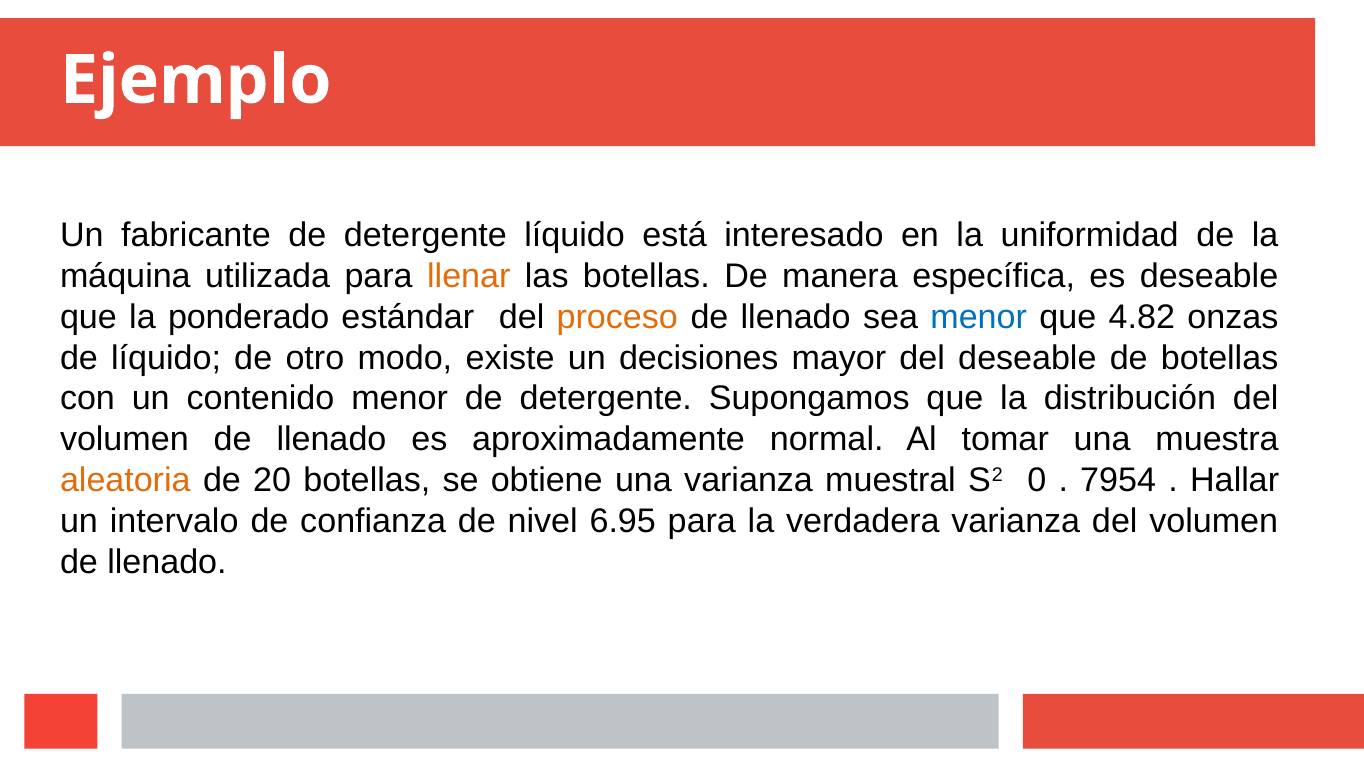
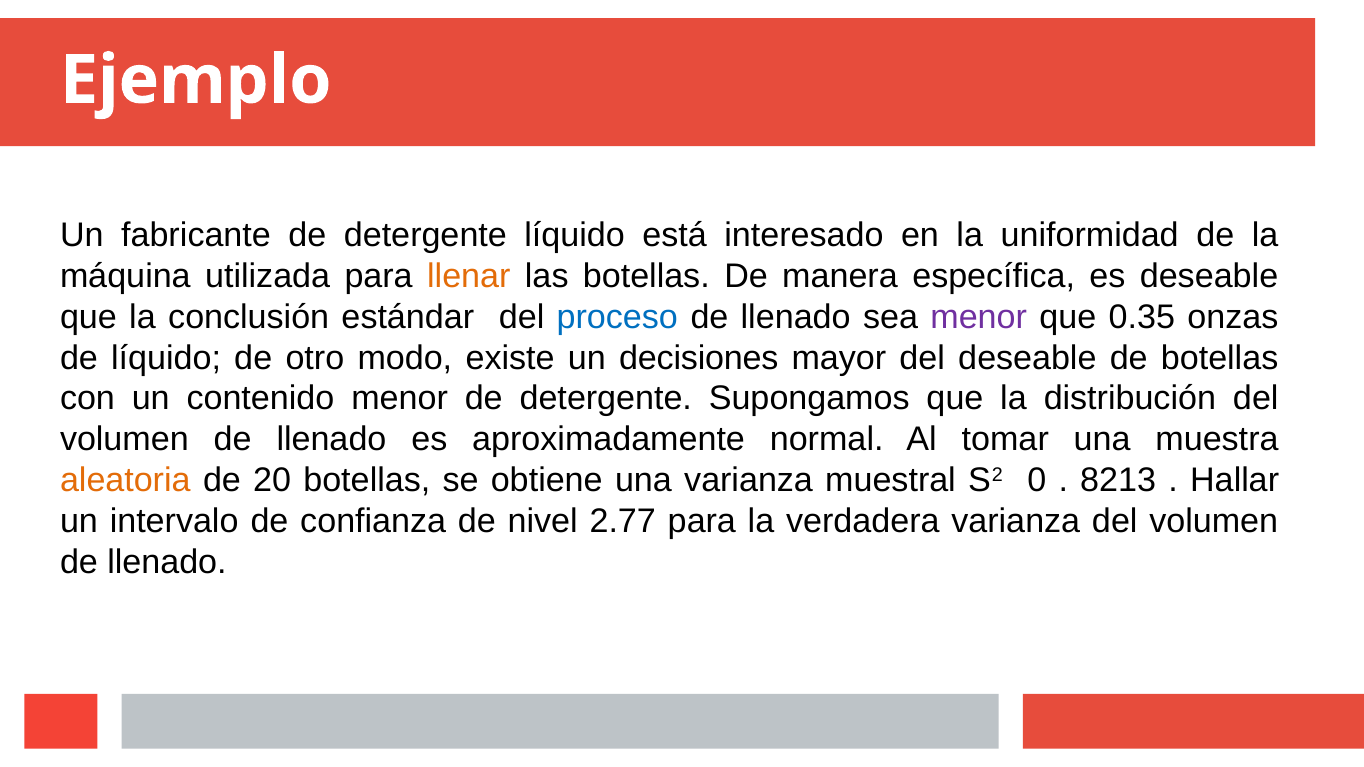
ponderado: ponderado -> conclusión (249, 317)
proceso colour: orange -> blue (617, 317)
menor colour: blue -> purple (979, 317)
4.82: 4.82 -> 0.35 (1142, 317)
7954: 7954 -> 8213 (1118, 481)
6.95: 6.95 -> 2.77 (623, 522)
